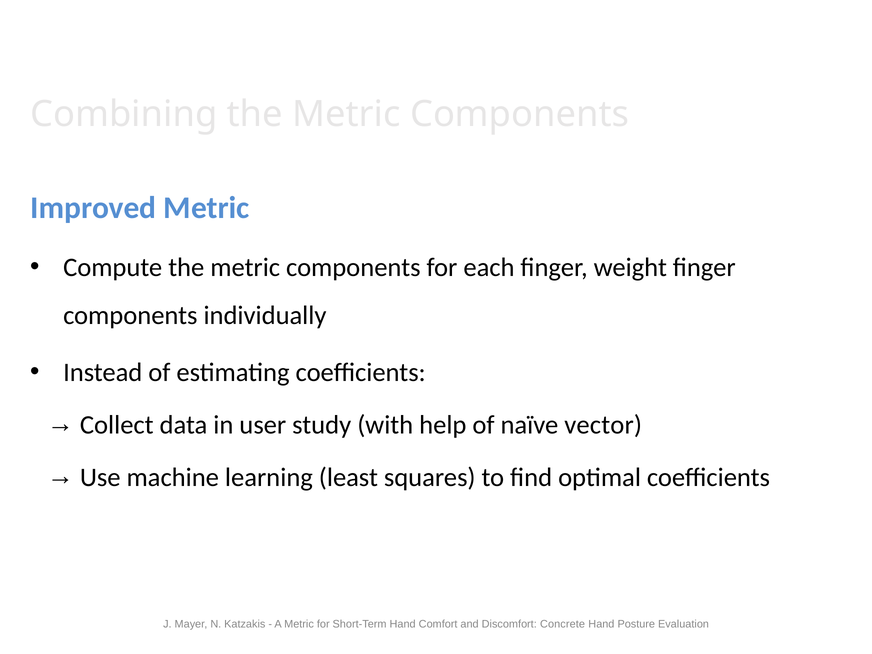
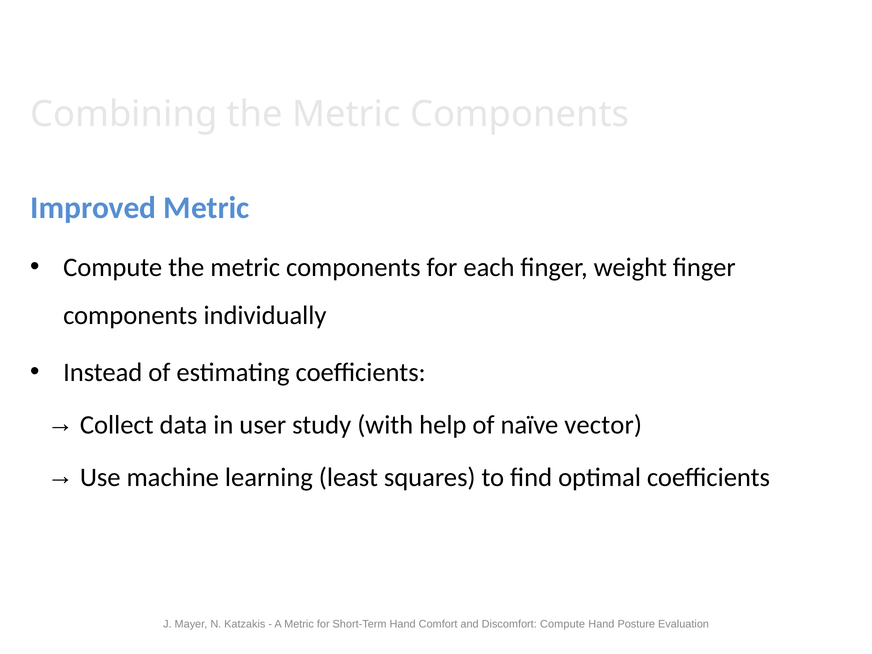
Discomfort Concrete: Concrete -> Compute (563, 624)
